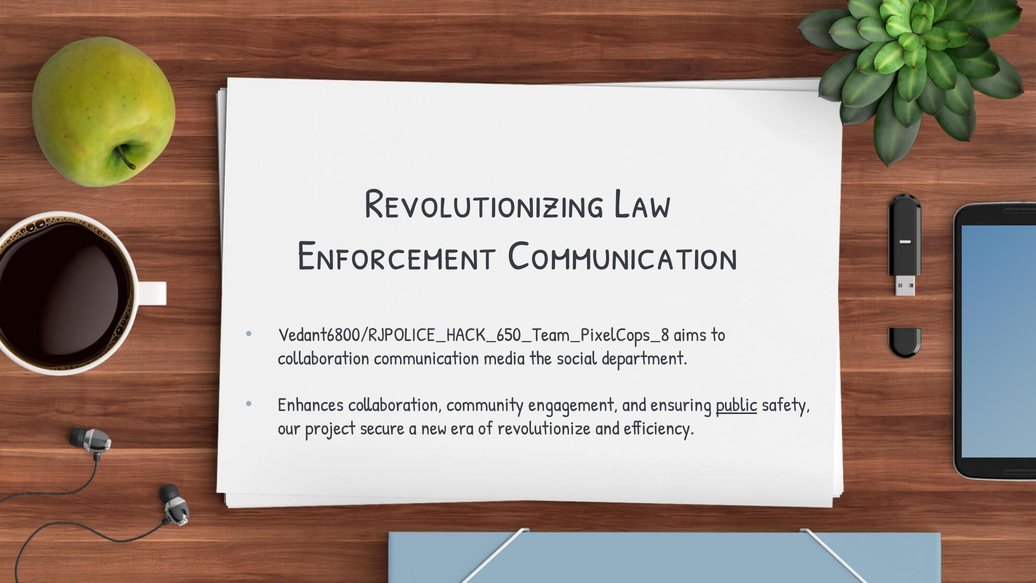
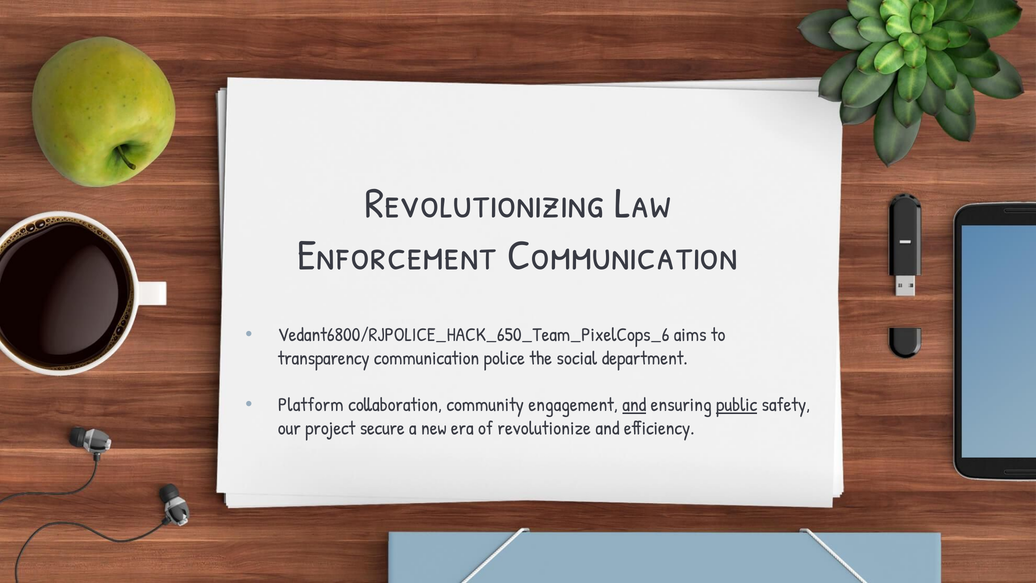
Vedant6800/RJPOLICE_HACK_650_Team_PixelCops_8: Vedant6800/RJPOLICE_HACK_650_Team_PixelCops_8 -> Vedant6800/RJPOLICE_HACK_650_Team_PixelCops_6 (474, 335)
collaboration: collaboration -> transparency (324, 358)
media: media -> police (504, 358)
Enhances: Enhances -> Platform (311, 405)
and underline: none -> present (634, 405)
